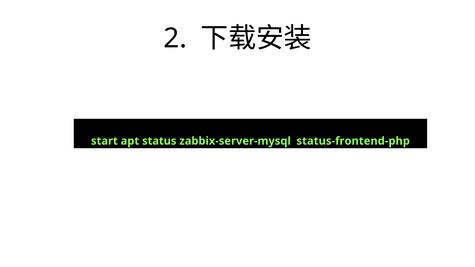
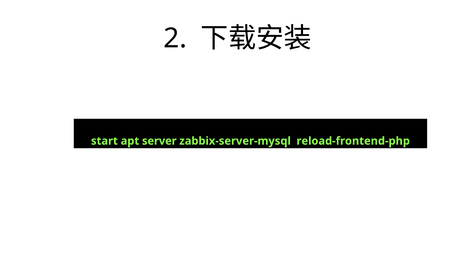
status: status -> server (159, 141)
status-frontend-php: status-frontend-php -> reload-frontend-php (353, 141)
